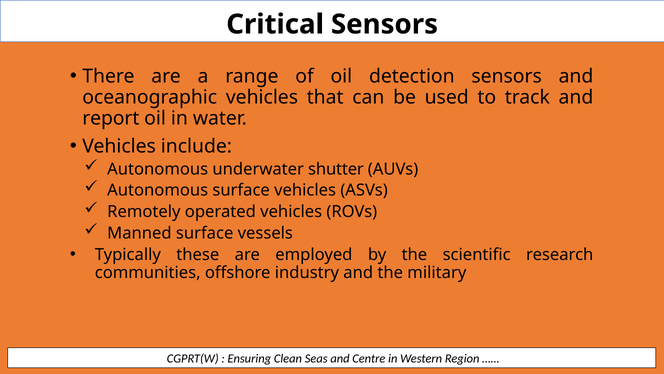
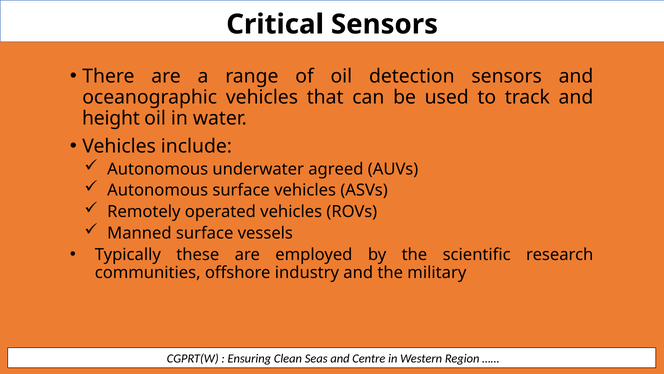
report: report -> height (111, 118)
shutter: shutter -> agreed (336, 169)
